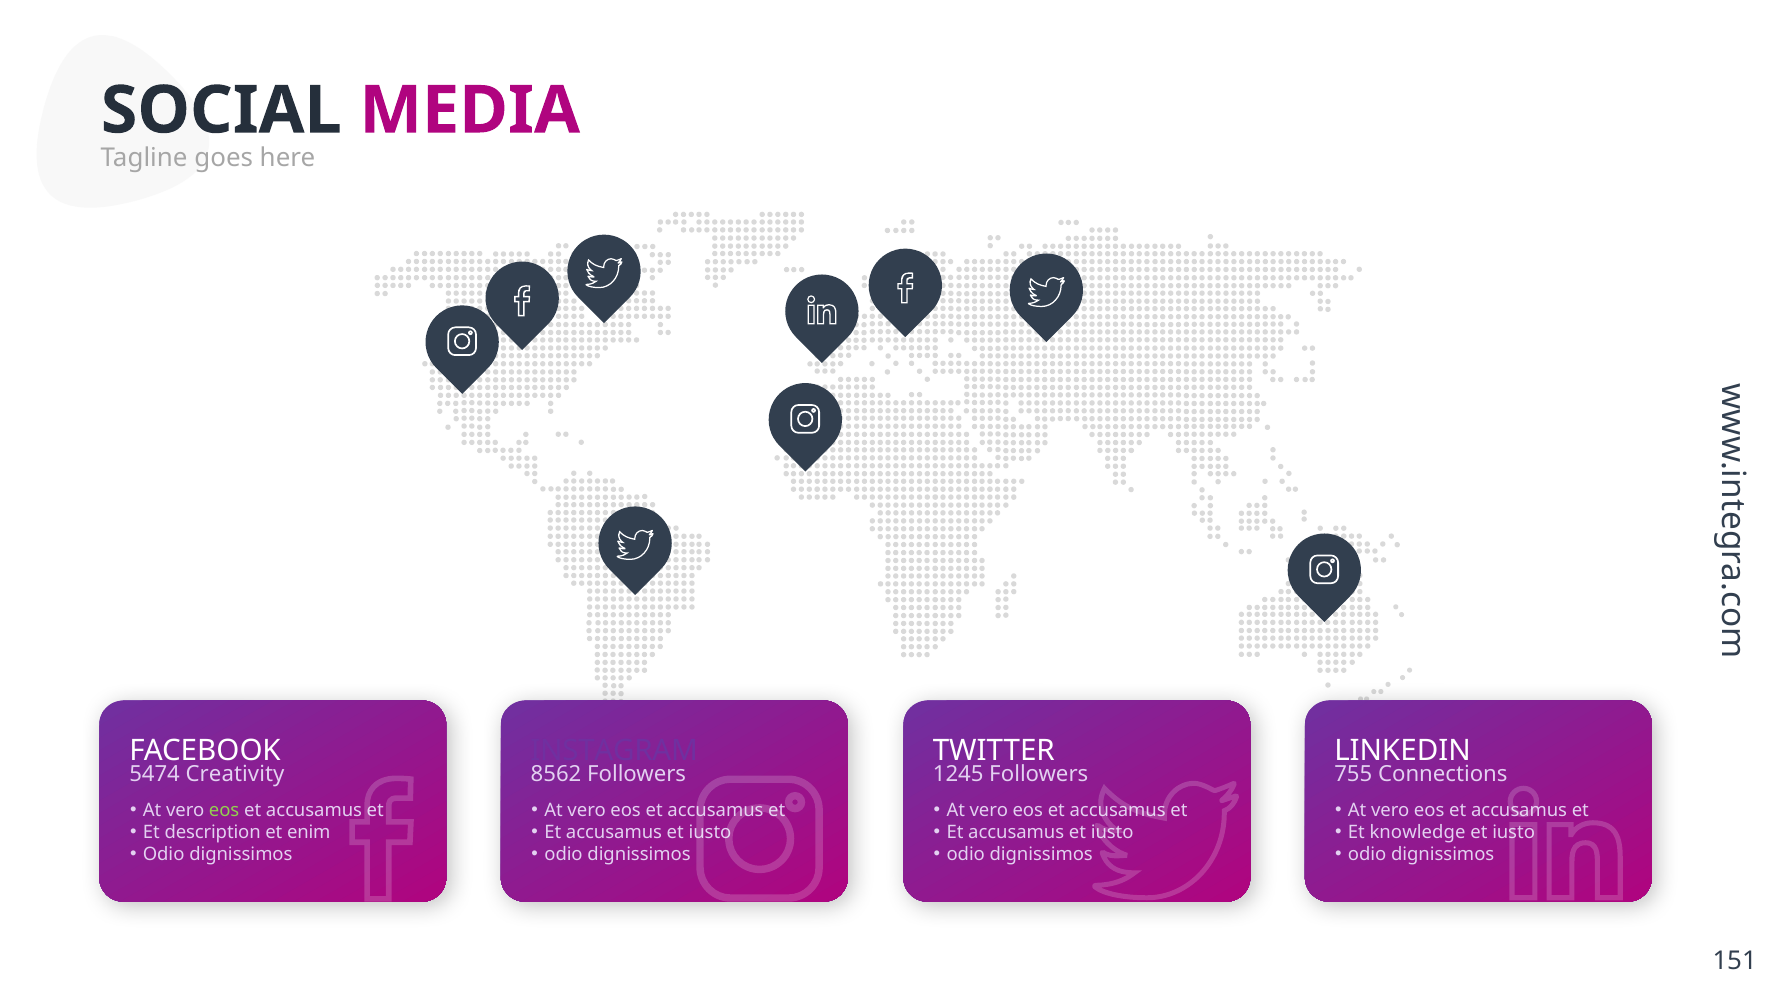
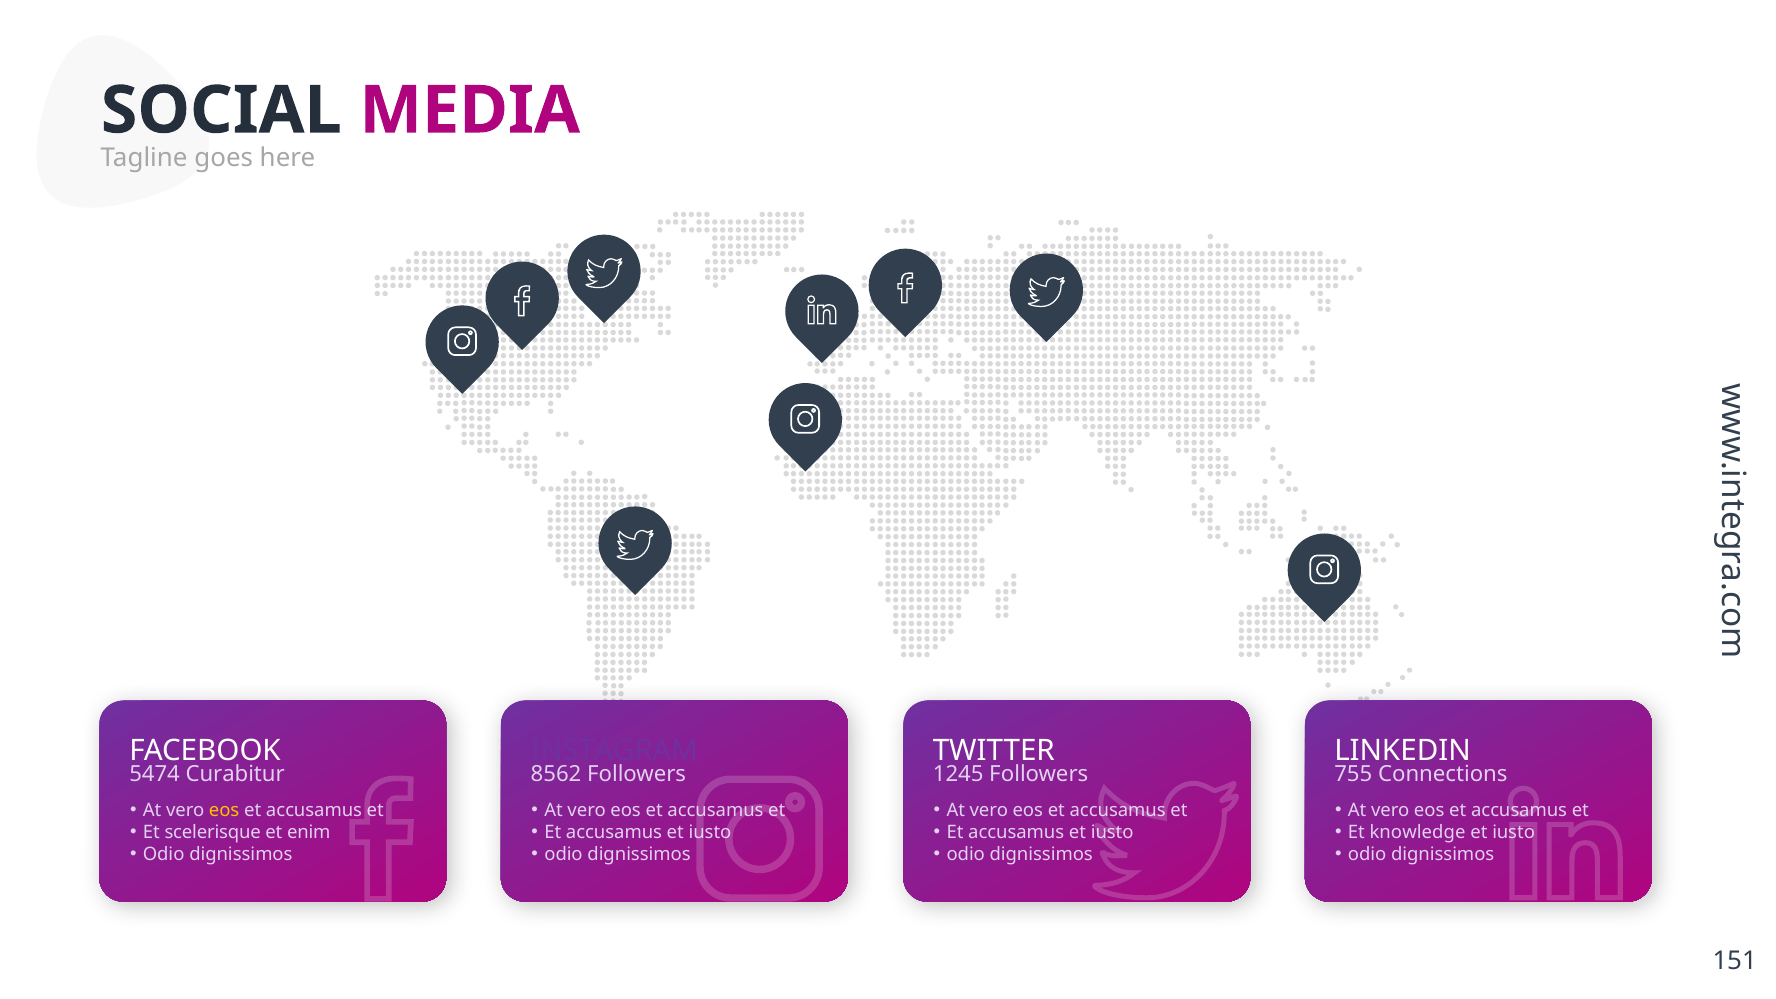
Creativity: Creativity -> Curabitur (235, 774)
eos colour: light green -> yellow (224, 810)
description: description -> scelerisque (213, 833)
